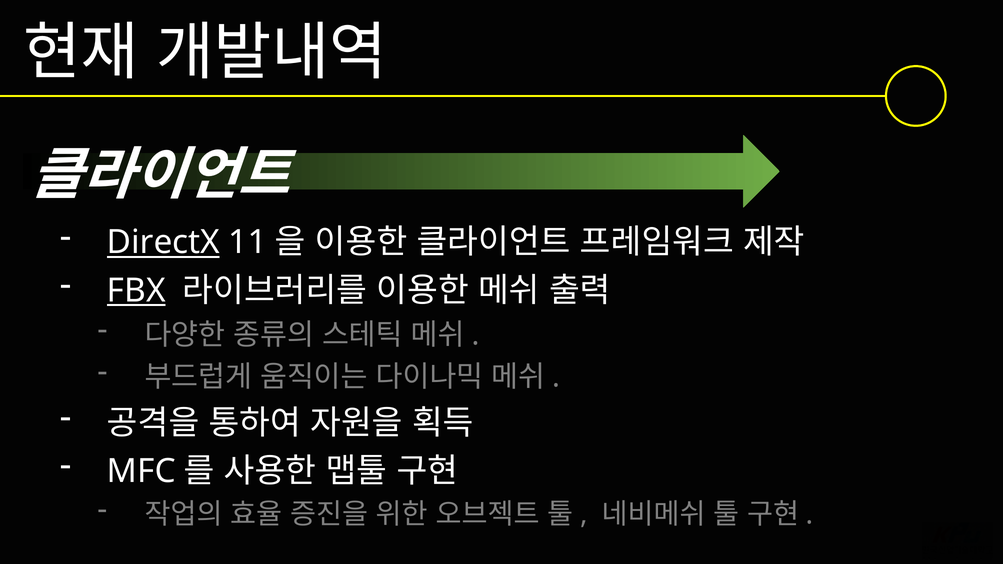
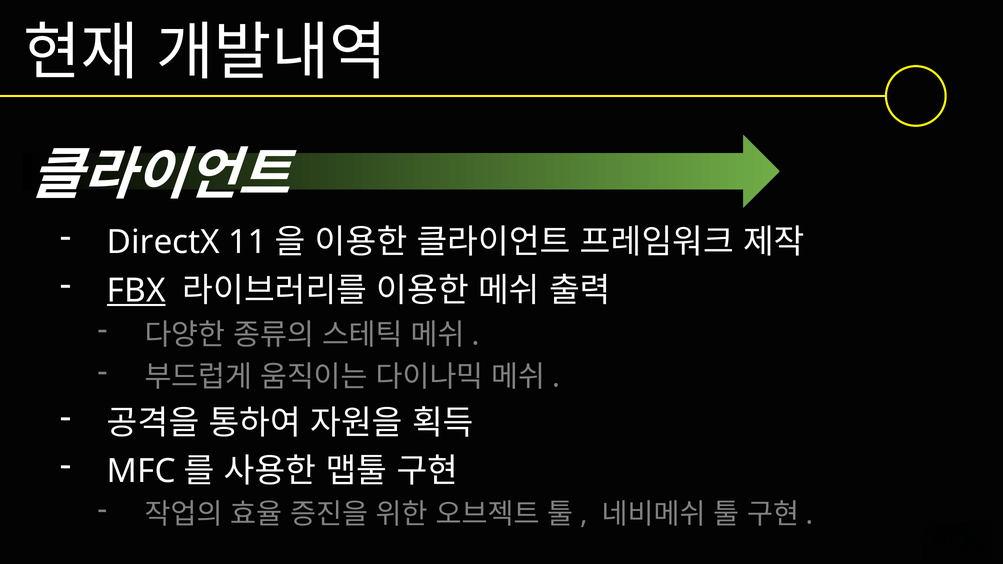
DirectX underline: present -> none (163, 243)
